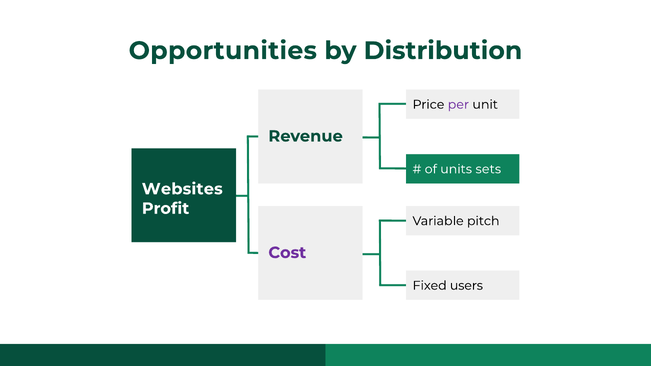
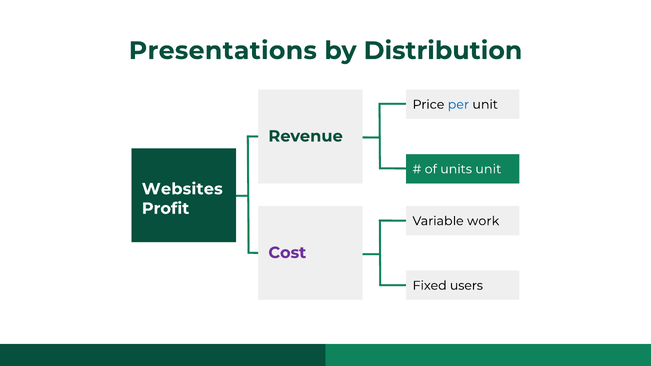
Opportunities: Opportunities -> Presentations (223, 51)
per colour: purple -> blue (458, 105)
units sets: sets -> unit (488, 169)
pitch: pitch -> work (483, 221)
